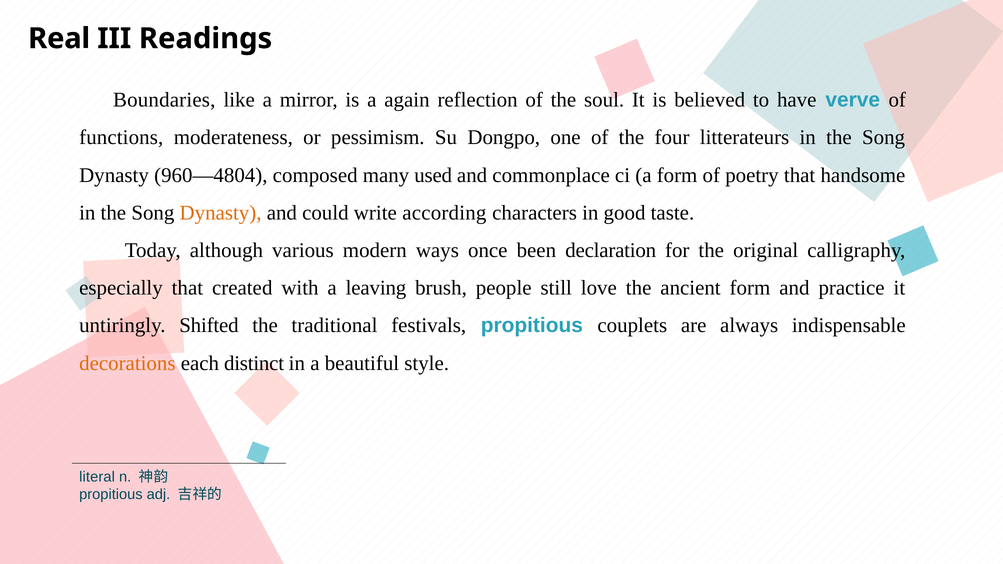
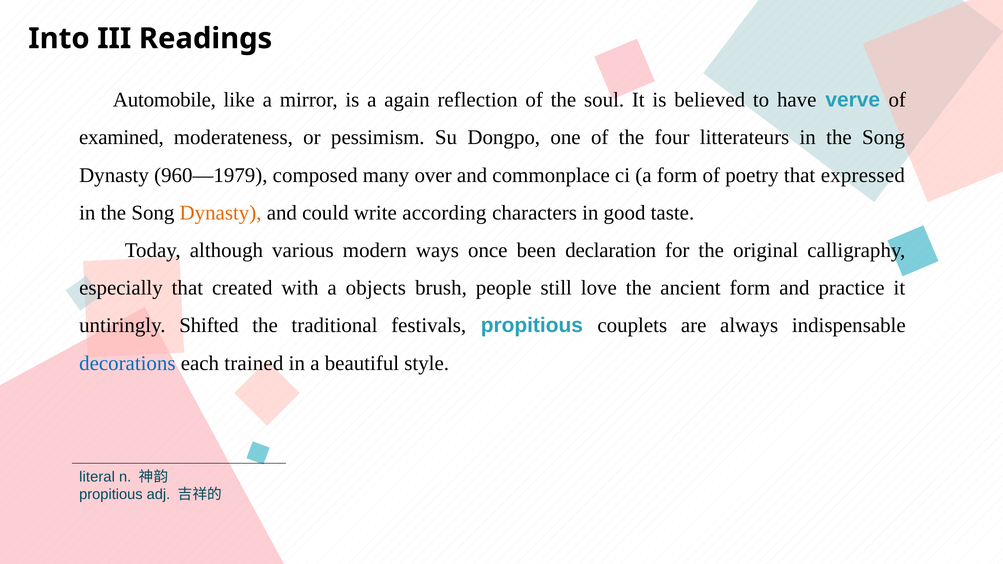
Real: Real -> Into (59, 38)
Boundaries: Boundaries -> Automobile (164, 100)
functions: functions -> examined (121, 138)
960—4804: 960—4804 -> 960—1979 (211, 175)
used: used -> over (433, 175)
handsome: handsome -> expressed (863, 175)
leaving: leaving -> objects (376, 288)
decorations colour: orange -> blue (127, 363)
distinct: distinct -> trained (254, 363)
